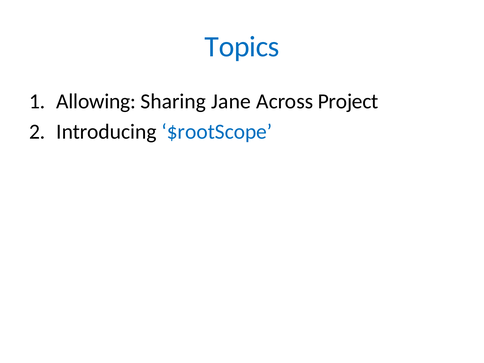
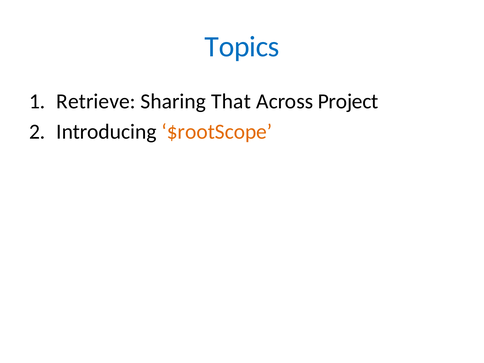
Allowing: Allowing -> Retrieve (96, 102)
Jane: Jane -> That (231, 102)
$rootScope colour: blue -> orange (217, 132)
